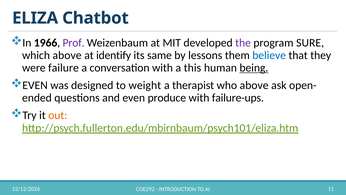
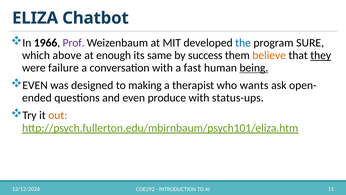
the colour: purple -> blue (243, 43)
identify: identify -> enough (114, 55)
lessons: lessons -> success (205, 55)
believe colour: blue -> orange (269, 55)
they underline: none -> present (321, 55)
this: this -> fast (192, 68)
weight: weight -> making (145, 85)
who above: above -> wants (254, 85)
failure-ups: failure-ups -> status-ups (238, 98)
